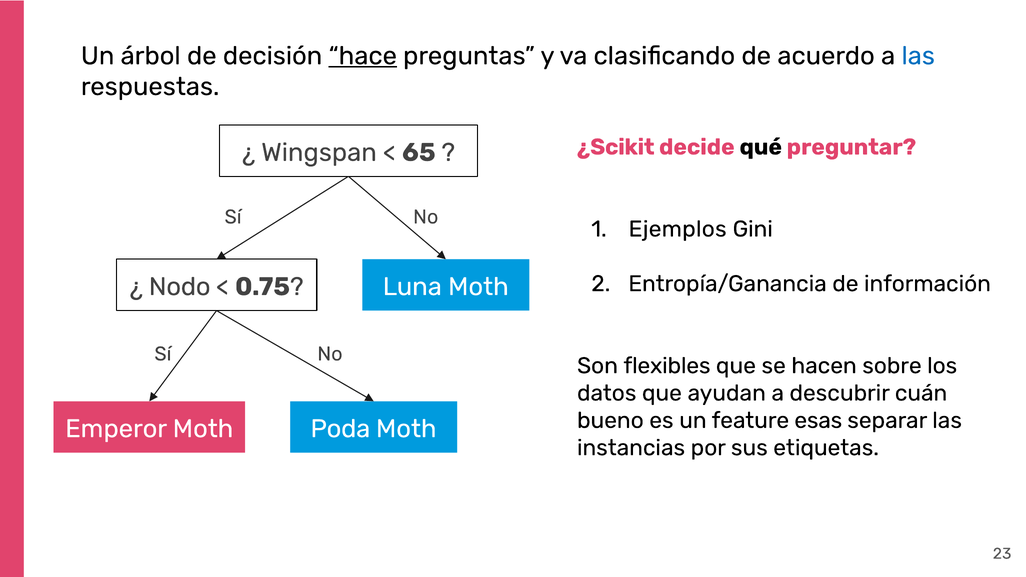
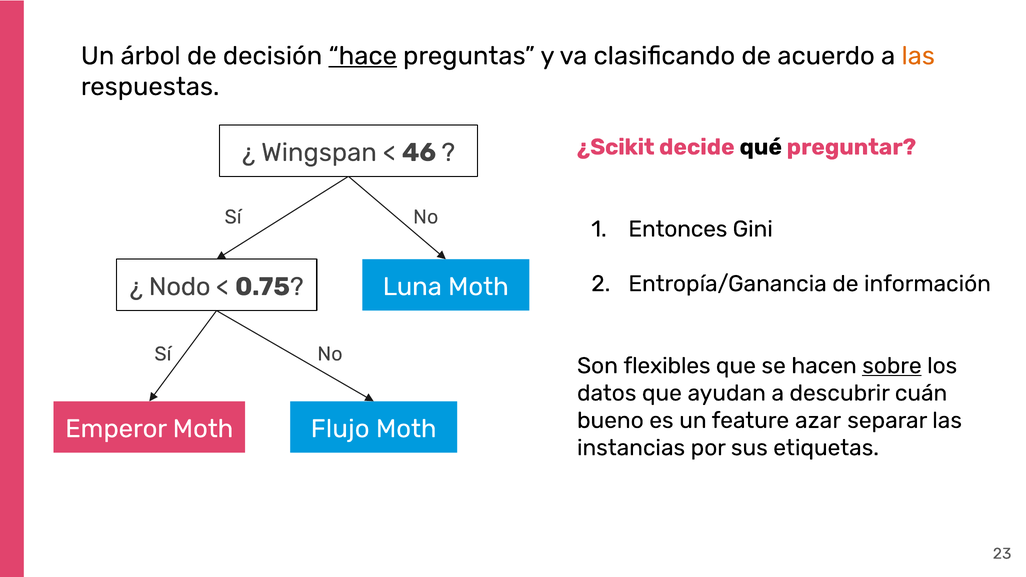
las colour: blue -> orange (918, 56)
65: 65 -> 46 (419, 152)
Ejemplos: Ejemplos -> Entonces (678, 229)
sobre underline: none -> present (892, 366)
esas: esas -> azar (818, 420)
Poda: Poda -> Flujo (340, 429)
